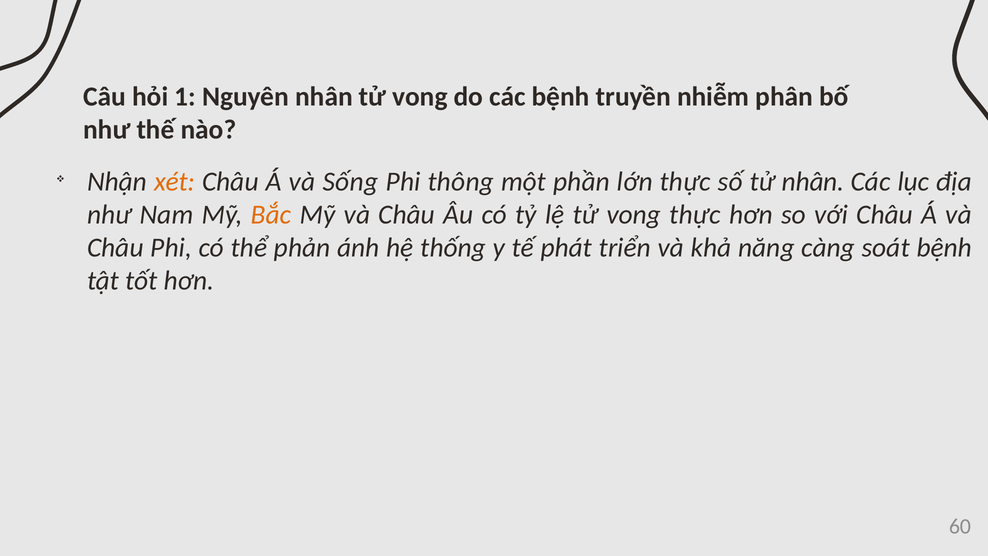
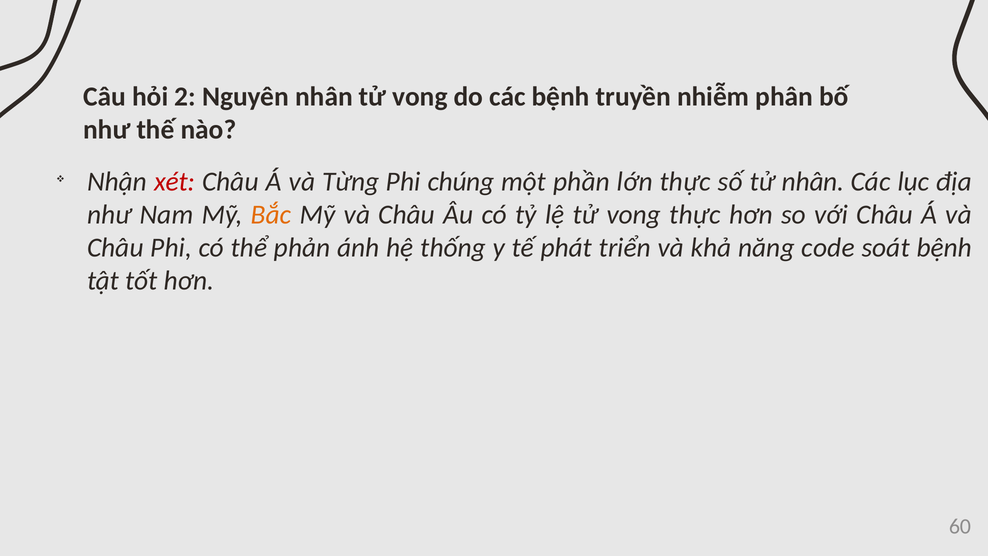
1: 1 -> 2 (185, 97)
xét colour: orange -> red (175, 182)
Sống: Sống -> Từng (351, 182)
thông: thông -> chúng (461, 182)
càng: càng -> code (828, 247)
